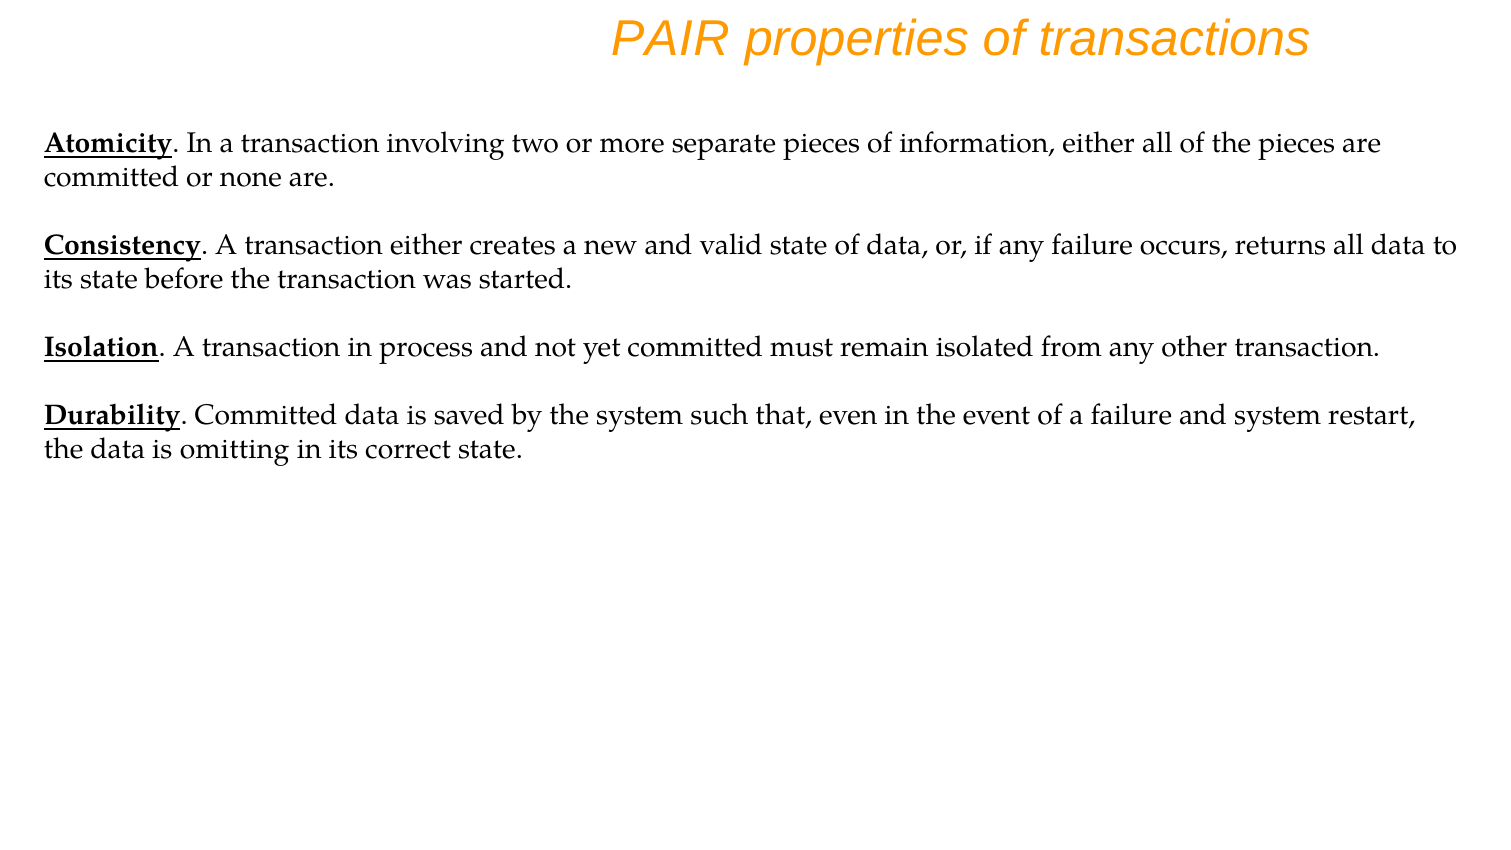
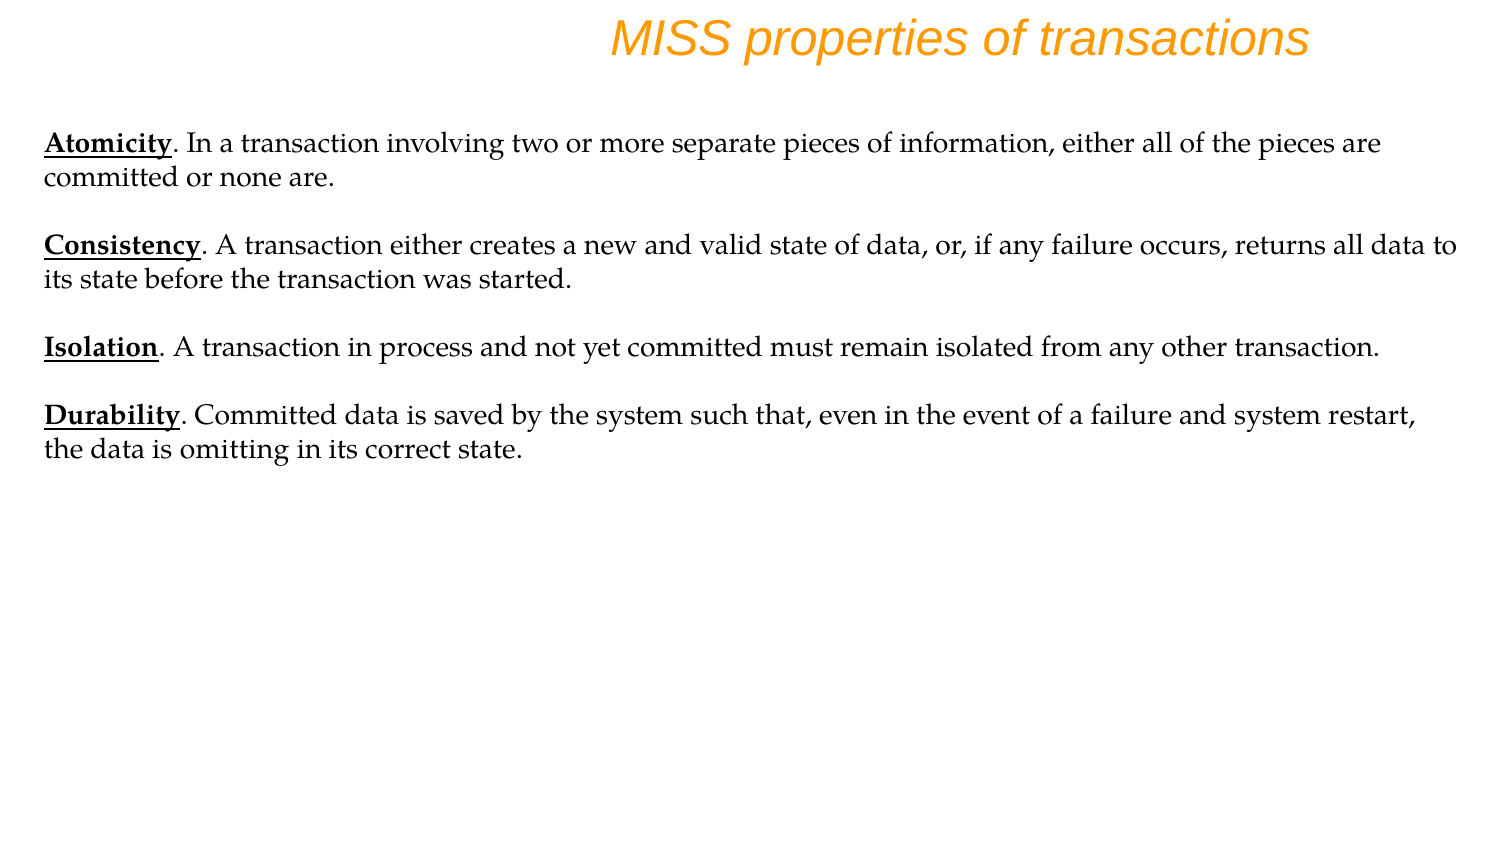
PAIR: PAIR -> MISS (671, 39)
